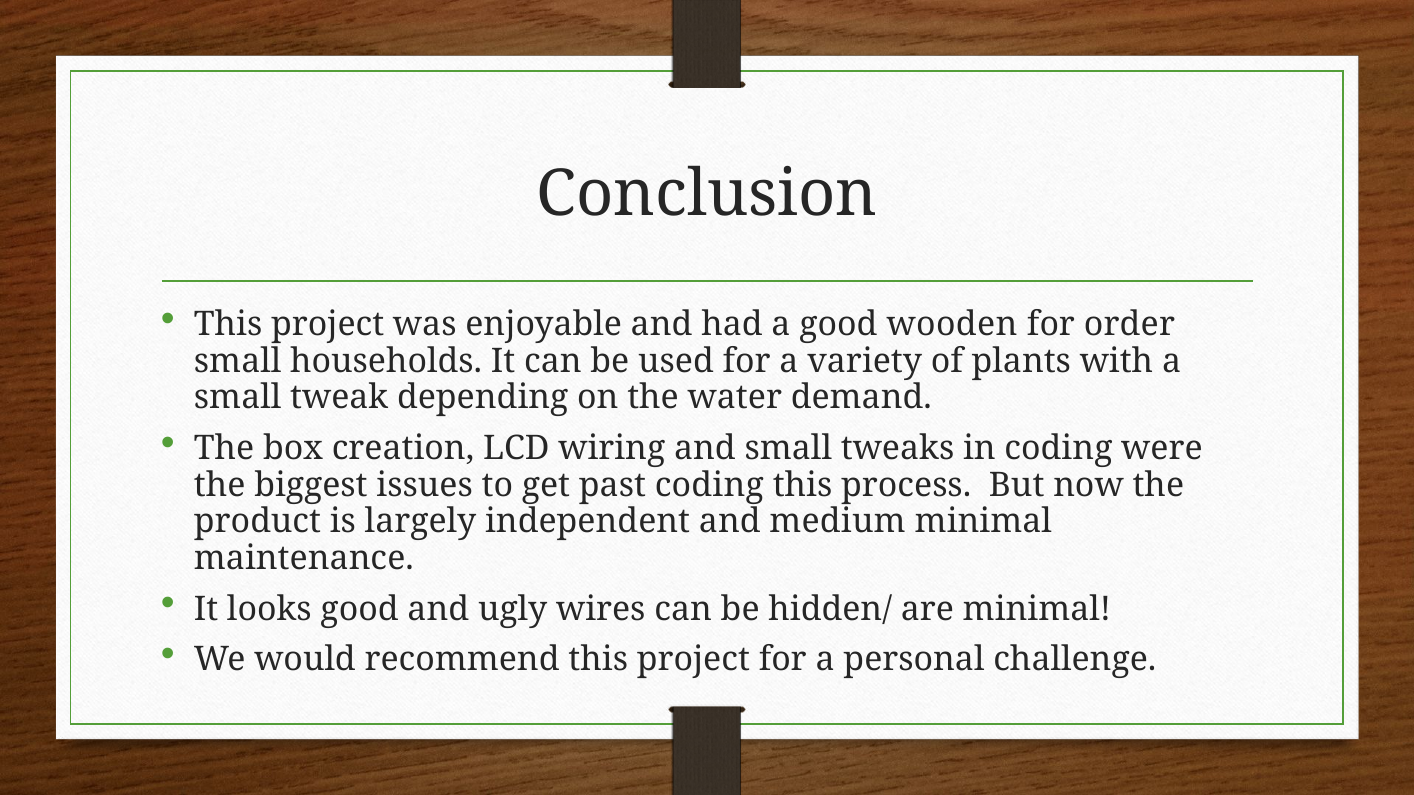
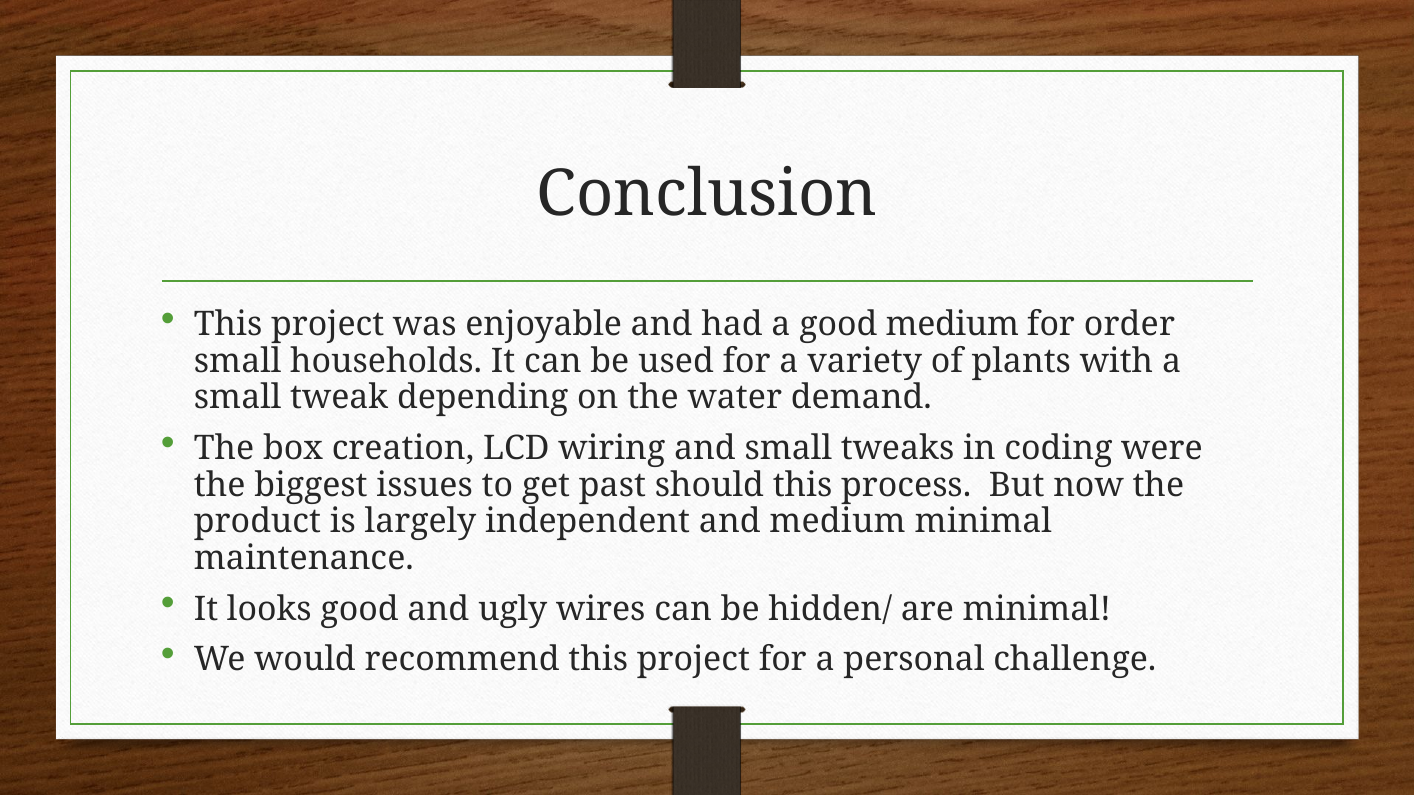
good wooden: wooden -> medium (952, 325)
past coding: coding -> should (709, 485)
